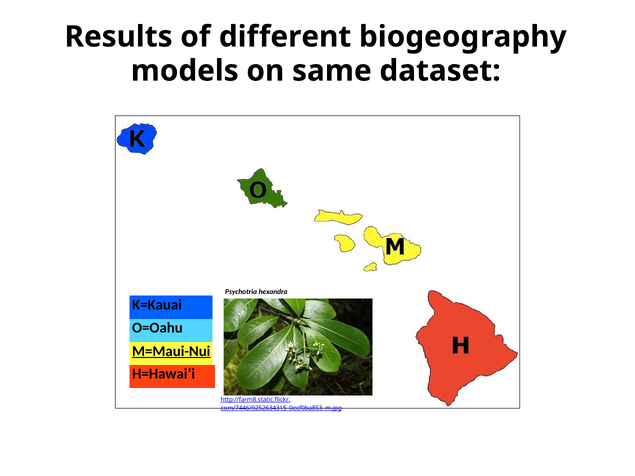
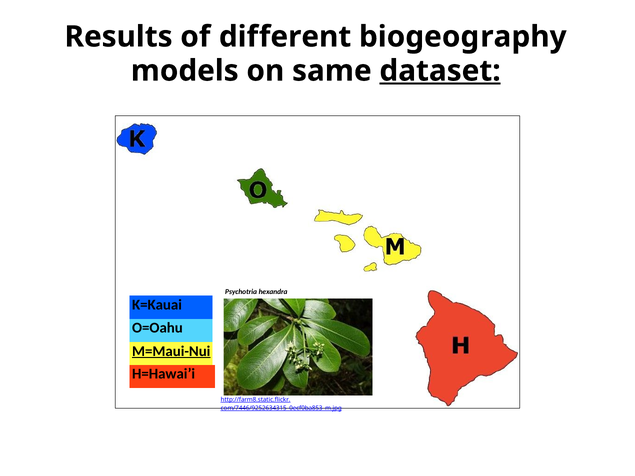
dataset underline: none -> present (440, 71)
